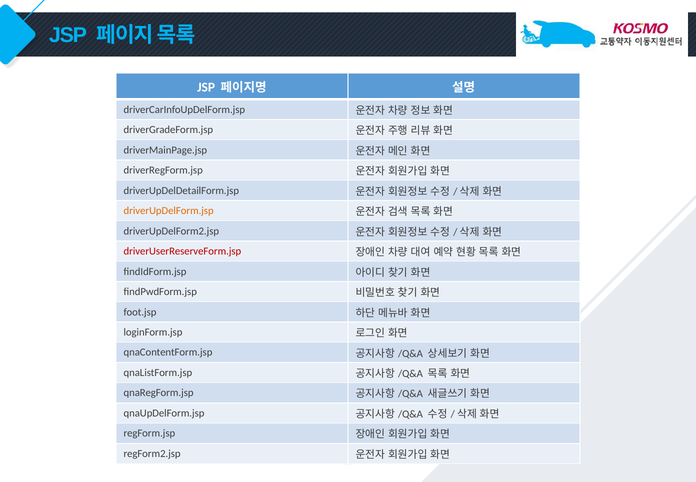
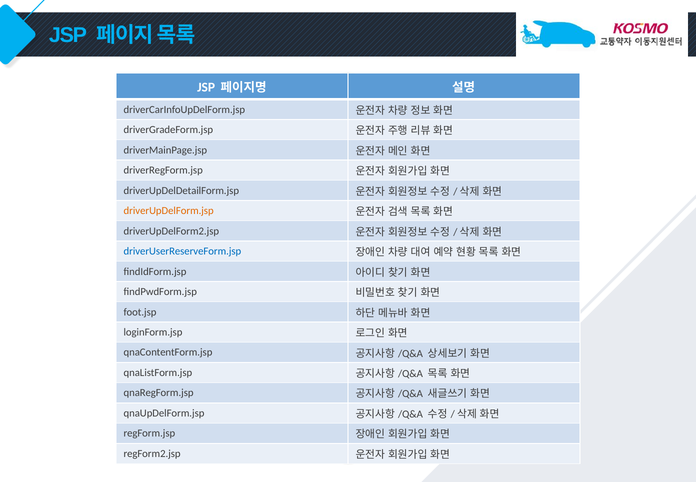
driverUserReserveForm.jsp colour: red -> blue (182, 251)
